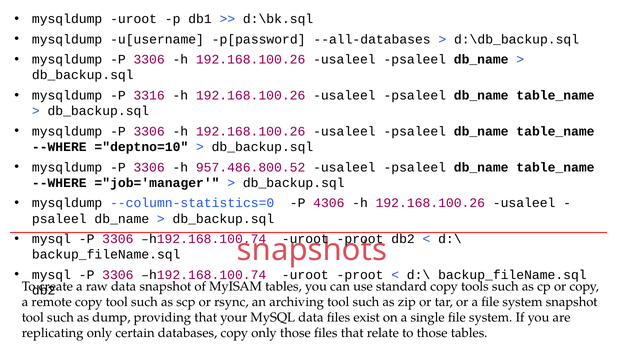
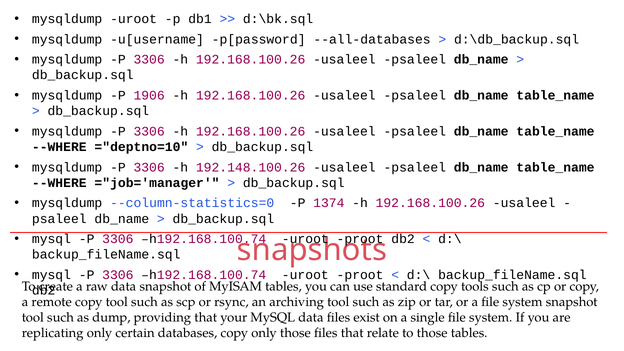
3316: 3316 -> 1906 (149, 95)
957.486.800.52: 957.486.800.52 -> 192.148.100.26 (251, 167)
4306: 4306 -> 1374 (329, 203)
